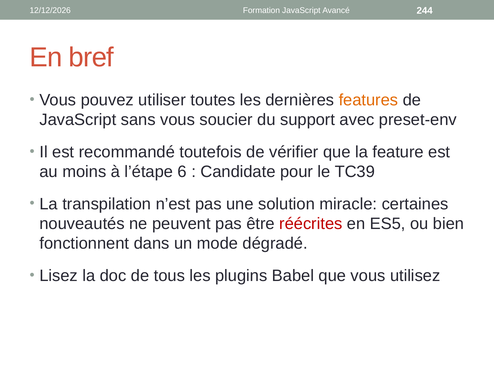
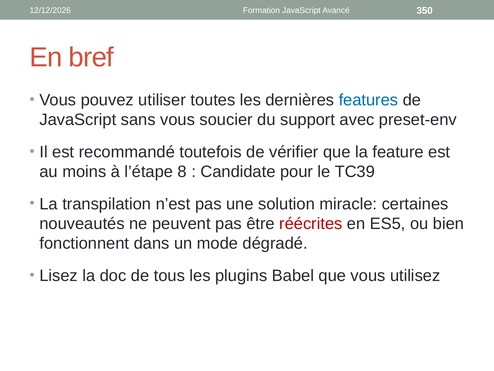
244: 244 -> 350 (425, 11)
features colour: orange -> blue (368, 100)
6: 6 -> 8 (182, 172)
